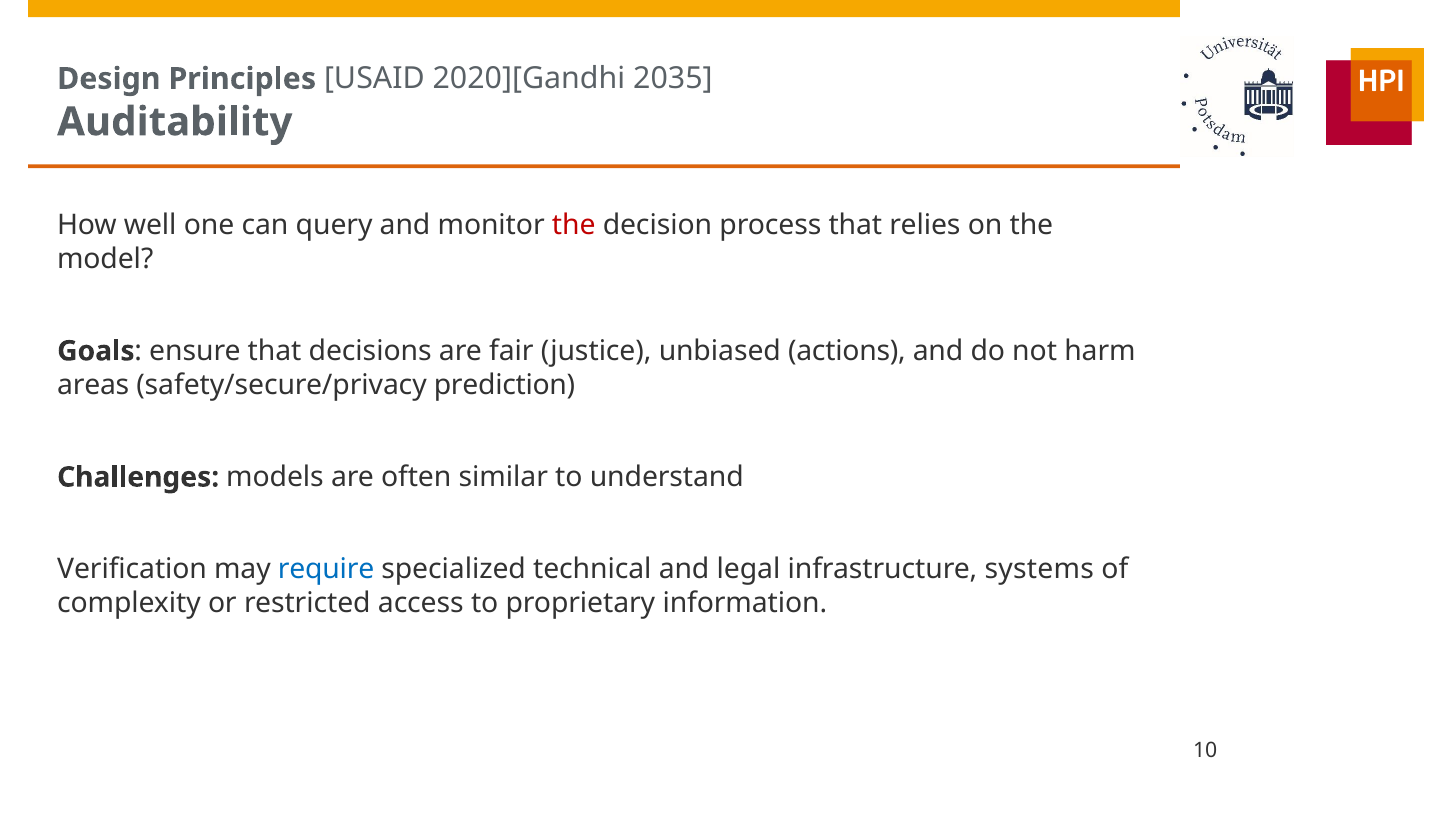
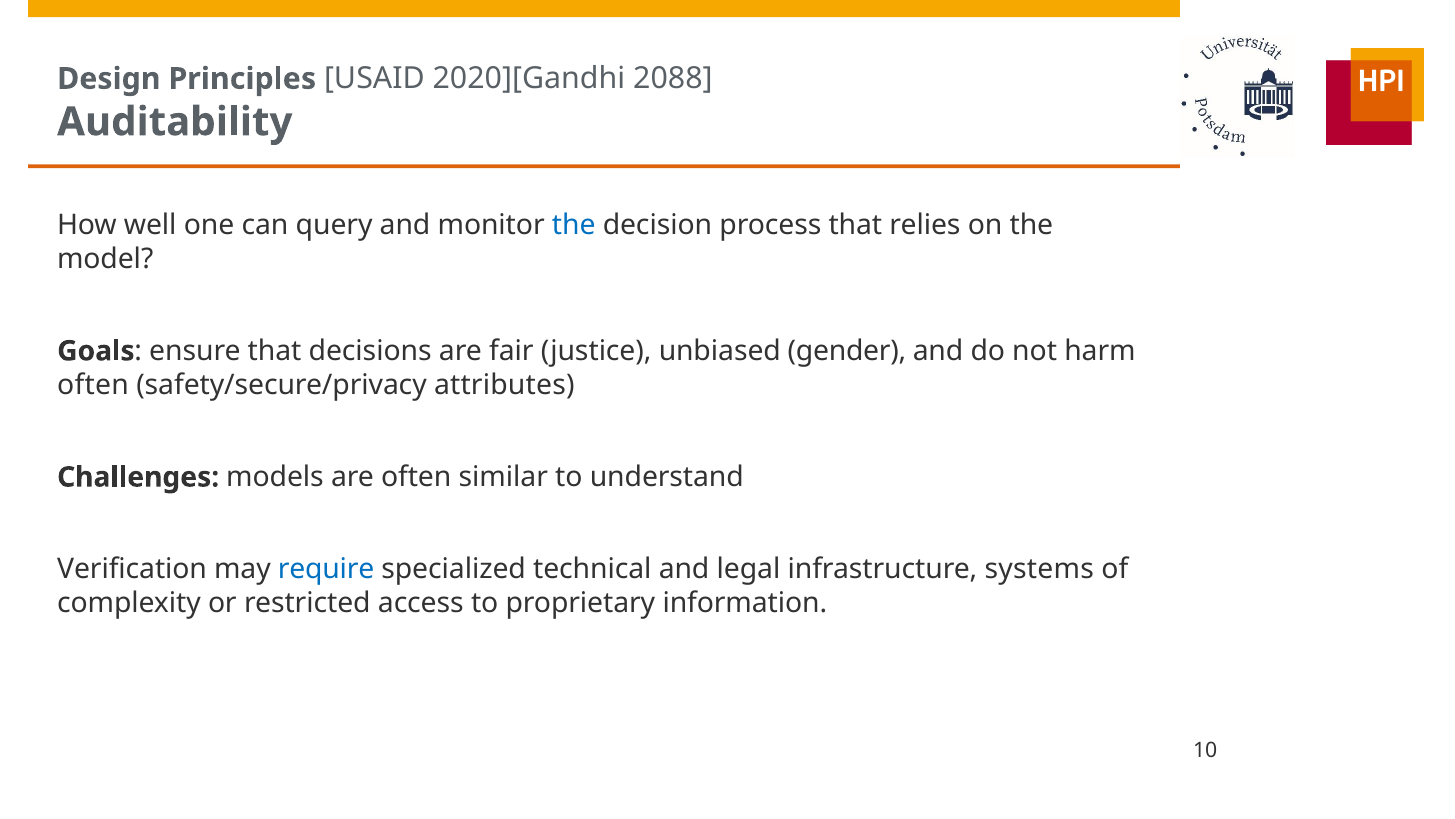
2035: 2035 -> 2088 (673, 79)
the colour: red -> blue (574, 225)
actions: actions -> gender (847, 351)
areas: areas -> often (93, 385)
prediction: prediction -> attributes (504, 385)
